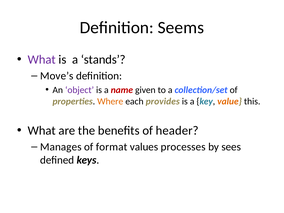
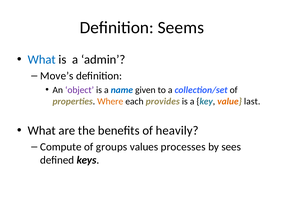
What colour: purple -> blue (42, 60)
stands: stands -> admin (103, 60)
name colour: red -> blue (122, 90)
this: this -> last (252, 101)
header: header -> heavily (177, 131)
Manages: Manages -> Compute (61, 147)
format: format -> groups (112, 147)
